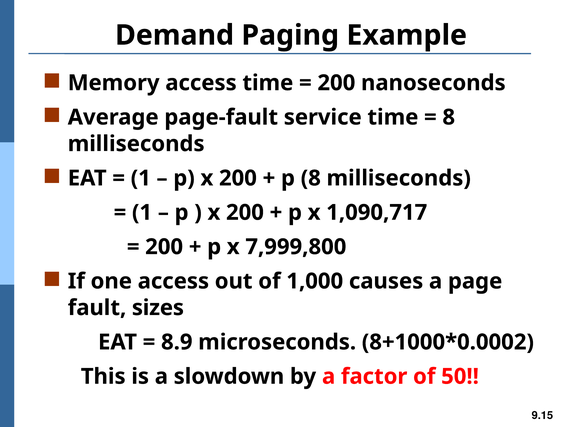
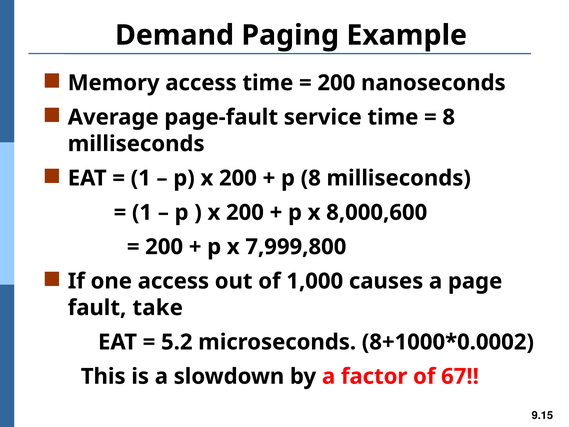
1,090,717: 1,090,717 -> 8,000,600 (377, 212)
sizes: sizes -> take (158, 308)
8.9: 8.9 -> 5.2 (177, 342)
50: 50 -> 67 (460, 376)
